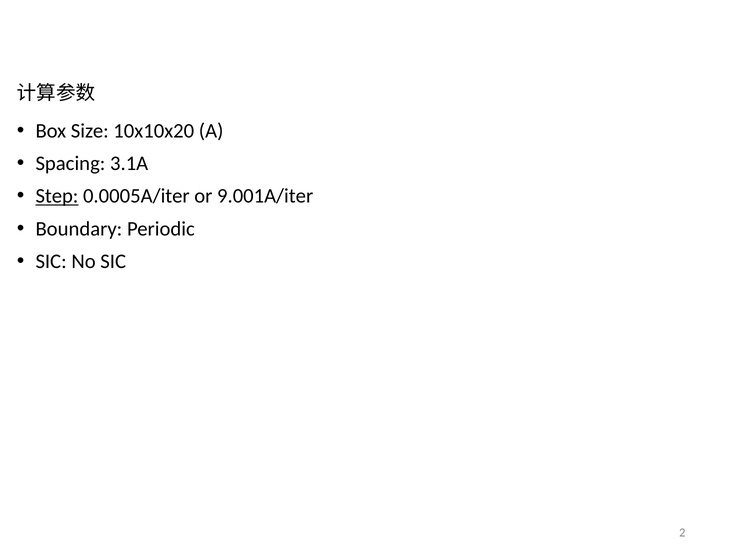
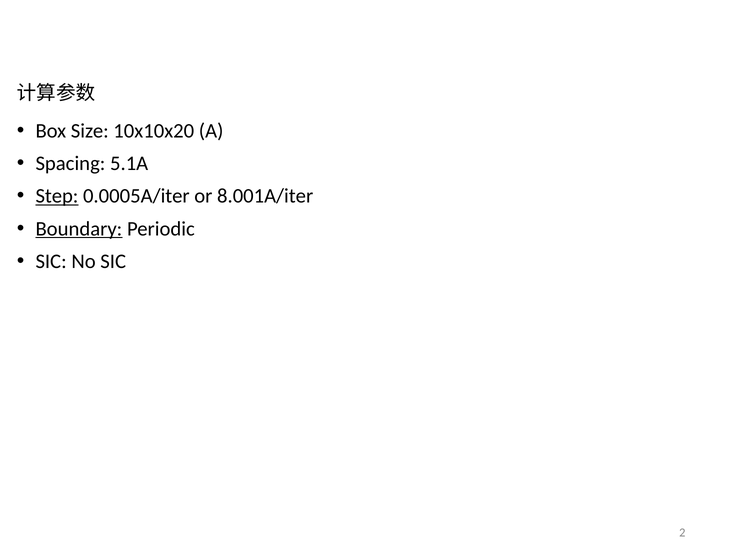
3.1A: 3.1A -> 5.1A (129, 163)
9.001A/iter: 9.001A/iter -> 8.001A/iter (265, 196)
Boundary underline: none -> present (79, 229)
